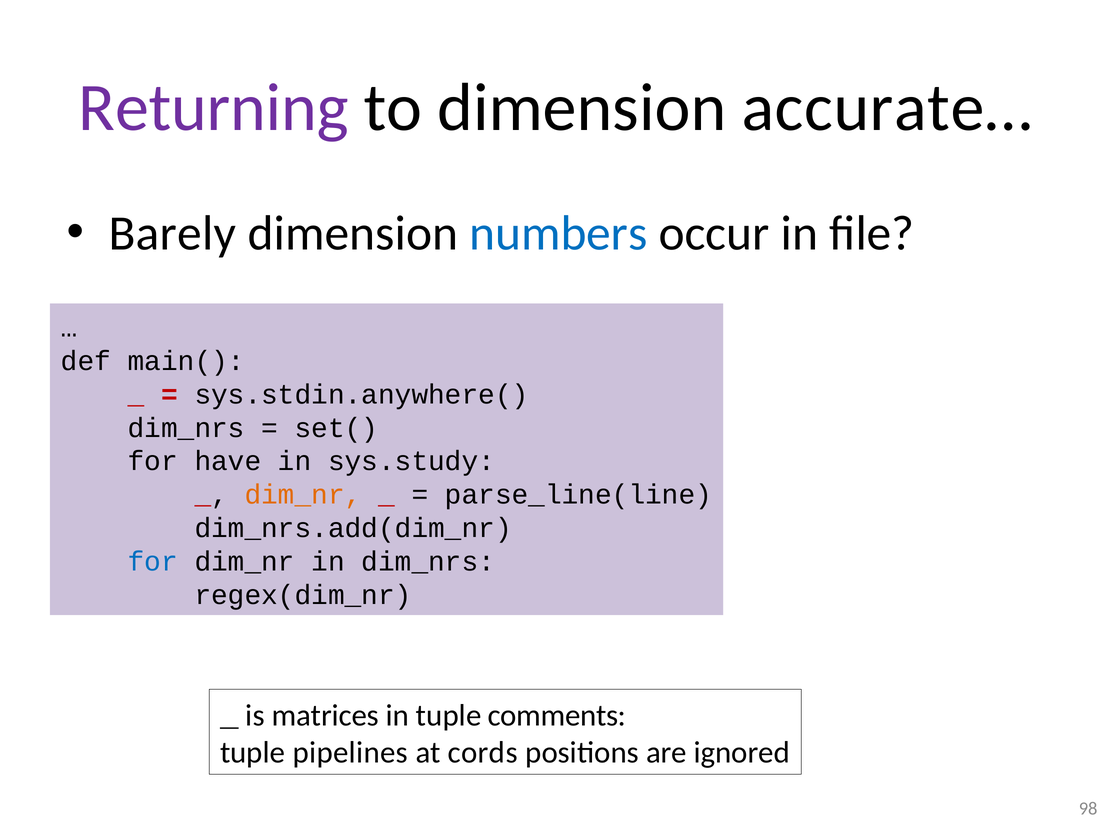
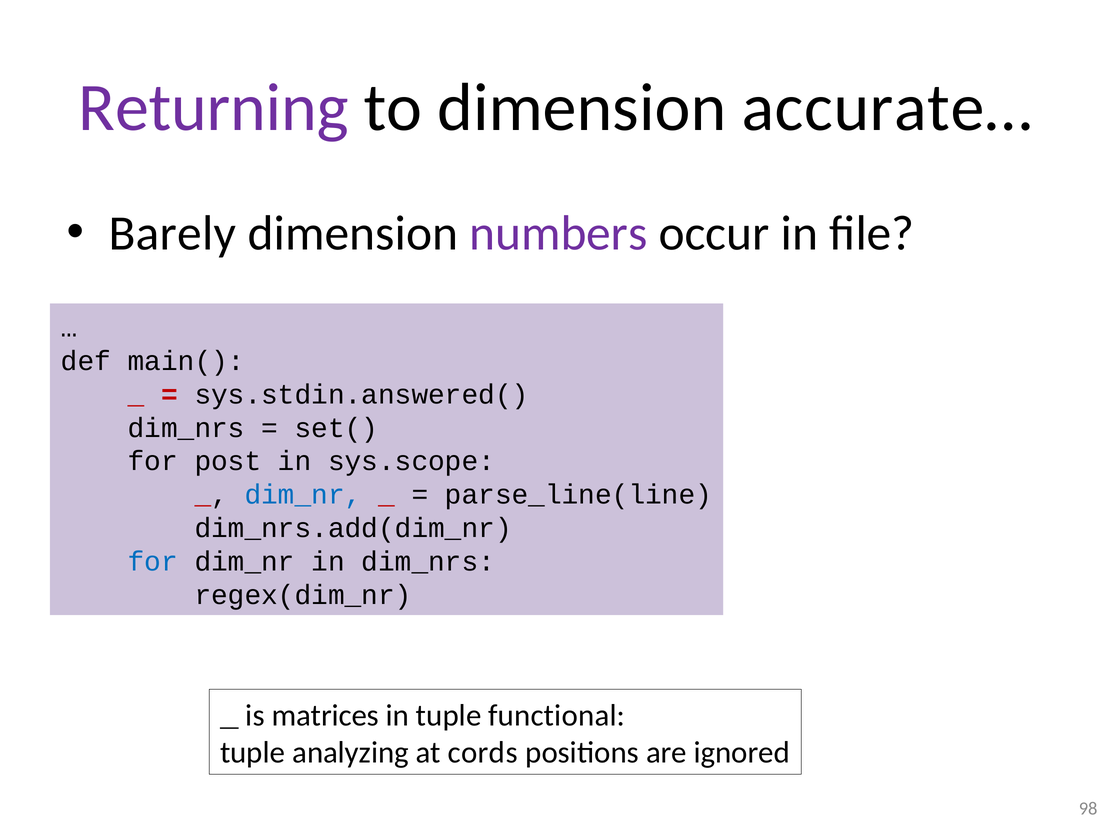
numbers colour: blue -> purple (558, 233)
sys.stdin.anywhere(: sys.stdin.anywhere( -> sys.stdin.answered( (361, 394)
have: have -> post (228, 461)
sys.study: sys.study -> sys.scope (412, 461)
dim_nr colour: orange -> blue (303, 494)
comments: comments -> functional (557, 715)
pipelines: pipelines -> analyzing (351, 752)
